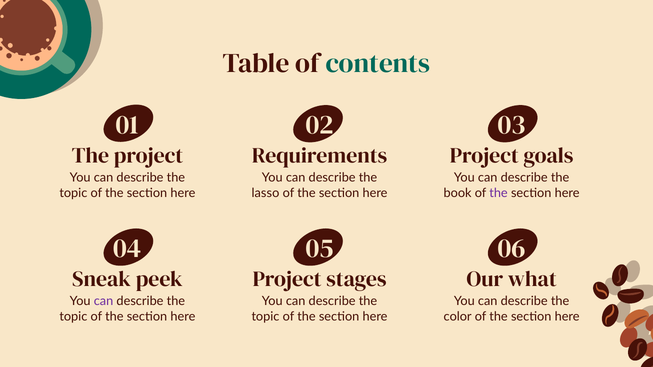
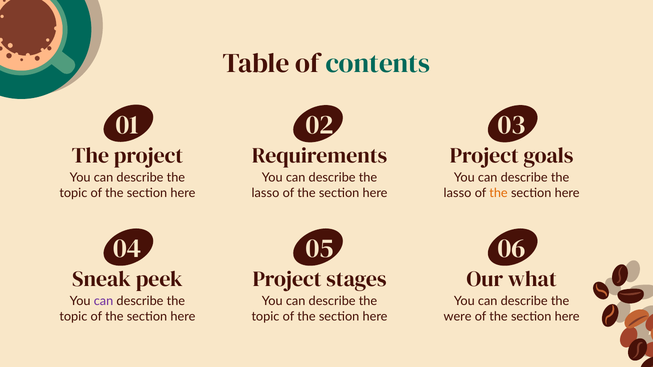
book: book -> lasso (458, 193)
the colour: purple -> orange (499, 193)
color: color -> were (458, 317)
